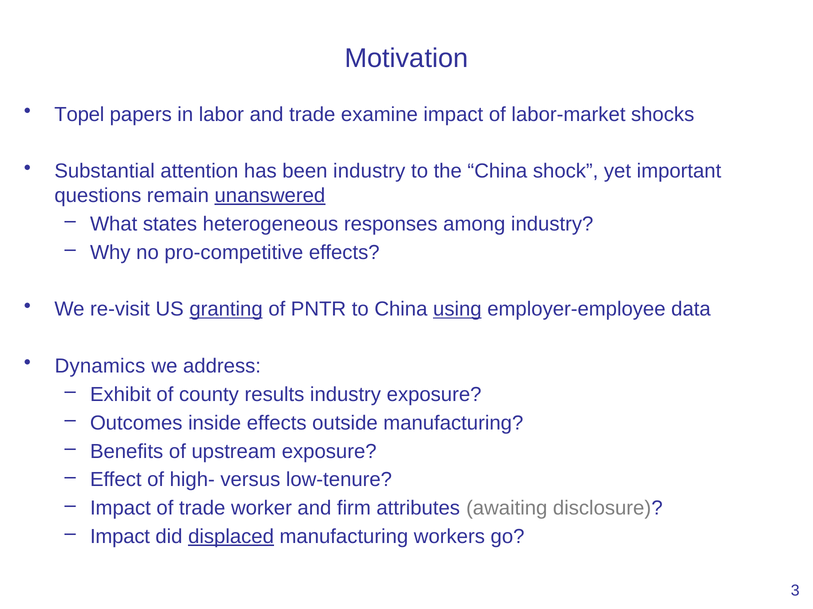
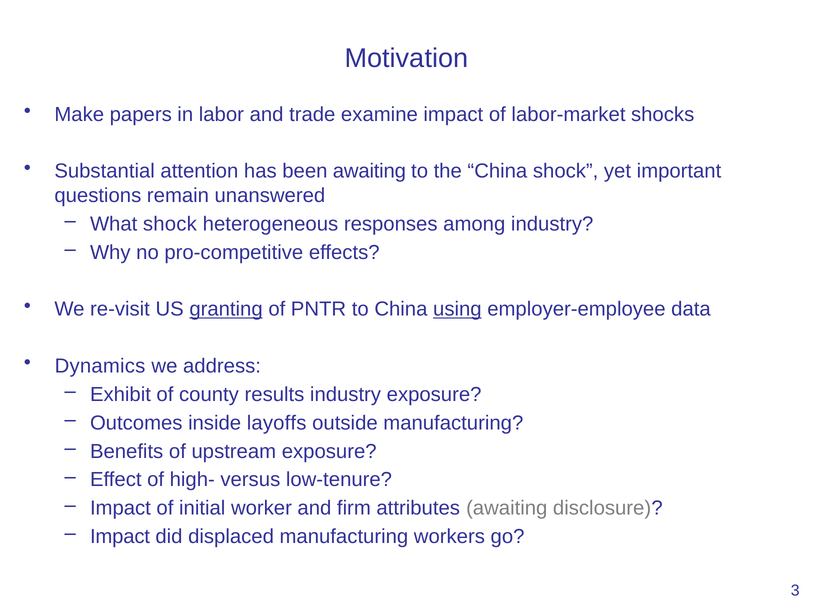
Topel: Topel -> Make (79, 115)
been industry: industry -> awaiting (369, 171)
unanswered underline: present -> none (270, 196)
What states: states -> shock (170, 224)
inside effects: effects -> layoffs (277, 423)
of trade: trade -> initial (202, 509)
displaced underline: present -> none (231, 537)
